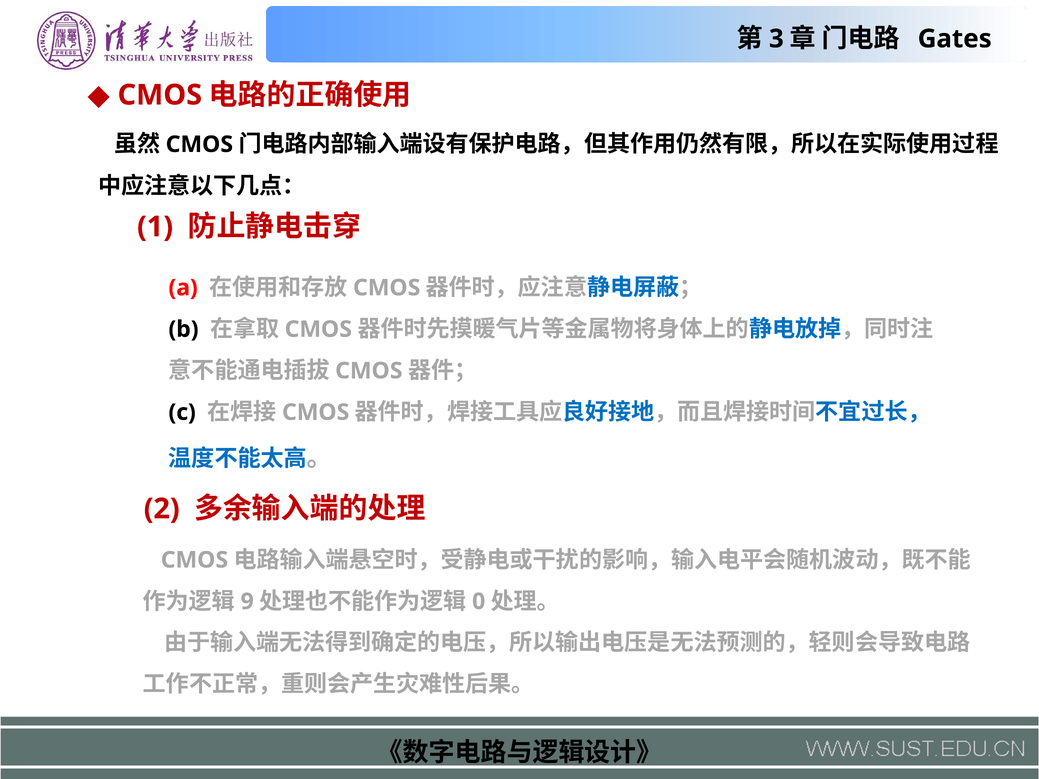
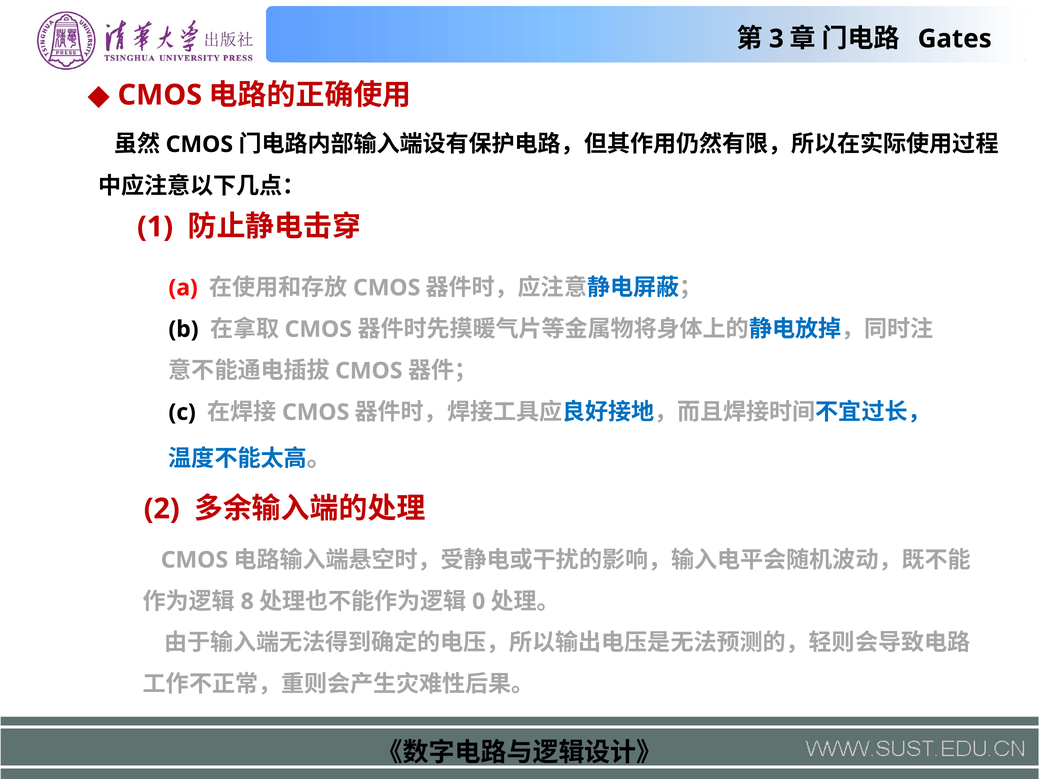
9: 9 -> 8 (247, 602)
